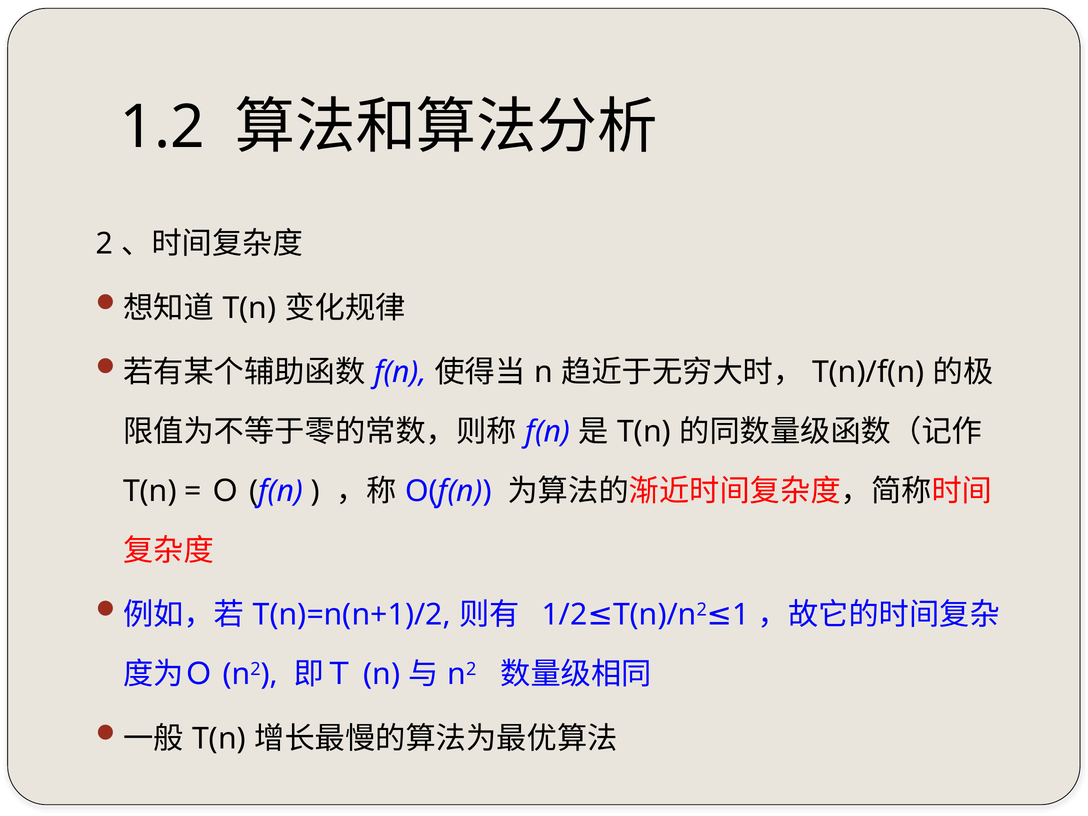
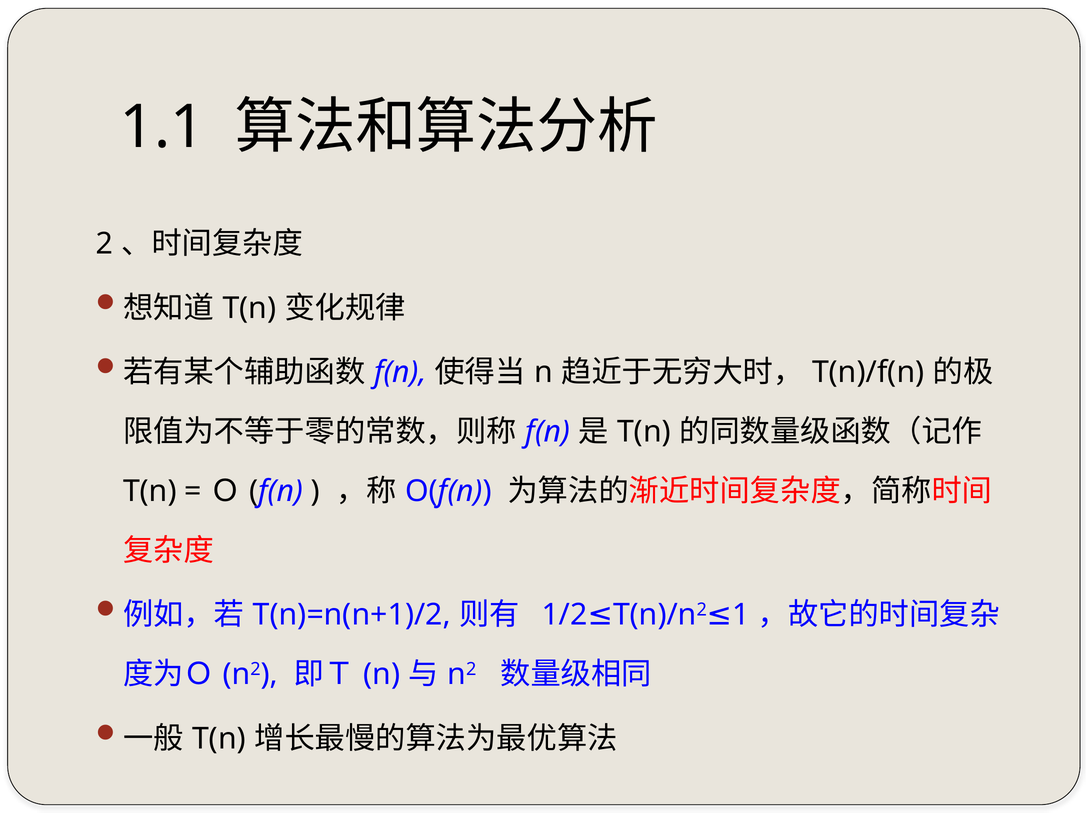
1.2: 1.2 -> 1.1 (162, 127)
